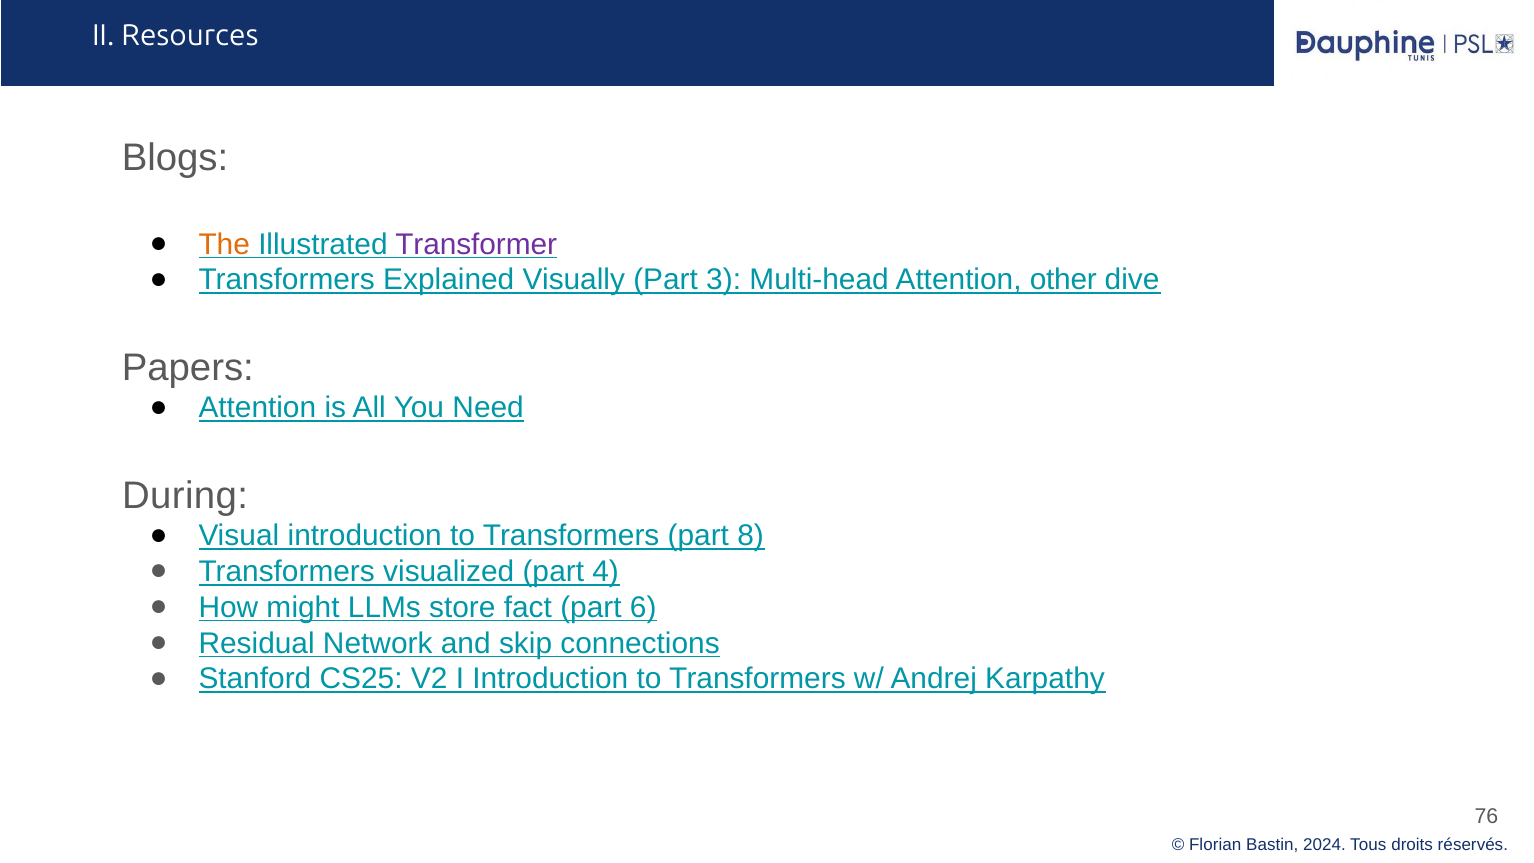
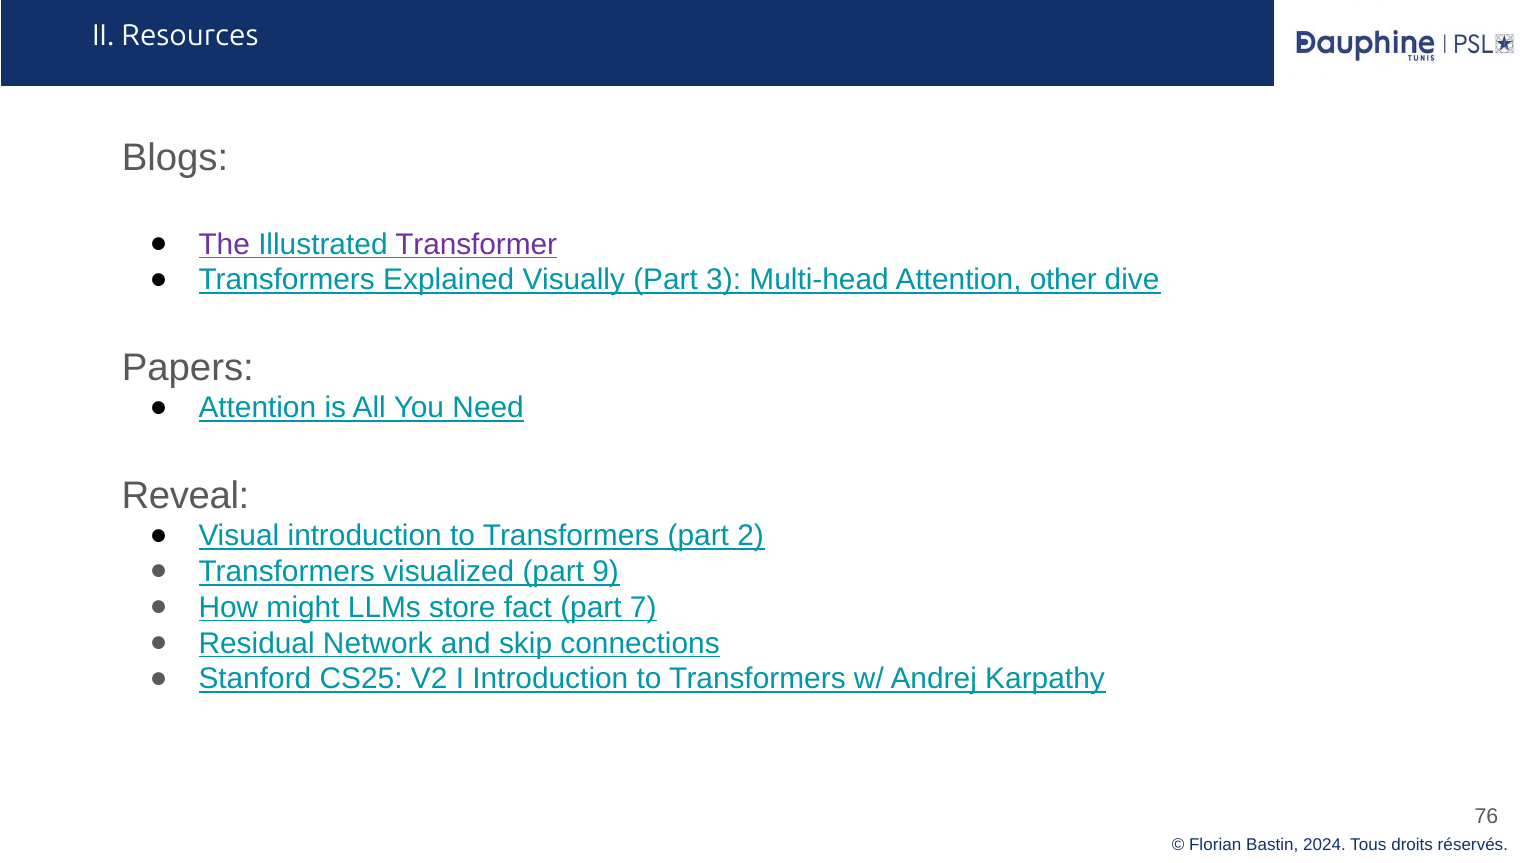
The colour: orange -> purple (224, 244)
During: During -> Reveal (185, 495)
8: 8 -> 2 (751, 536)
4: 4 -> 9 (606, 572)
6: 6 -> 7 (643, 607)
